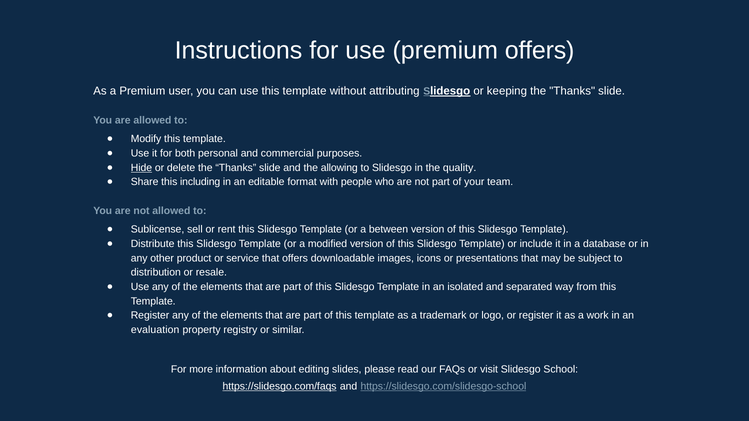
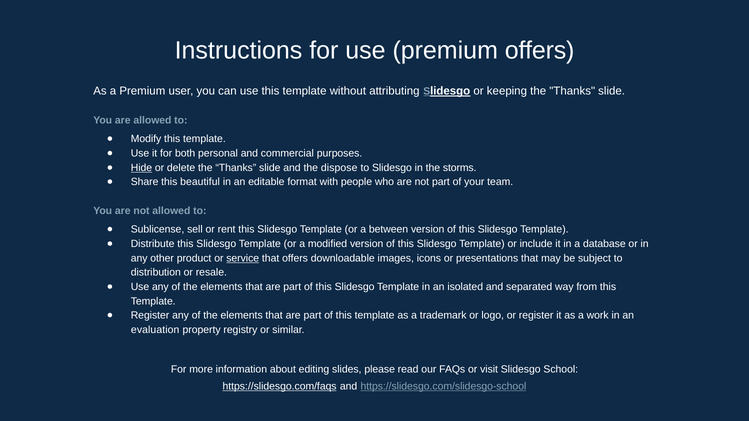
allowing: allowing -> dispose (339, 168)
quality: quality -> storms (460, 168)
including: including -> beautiful (200, 182)
service underline: none -> present (243, 258)
